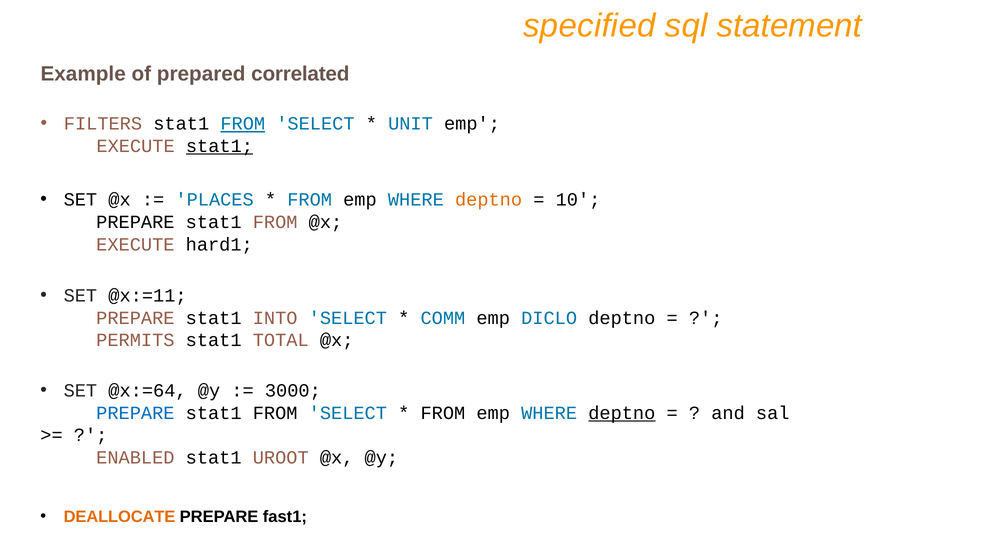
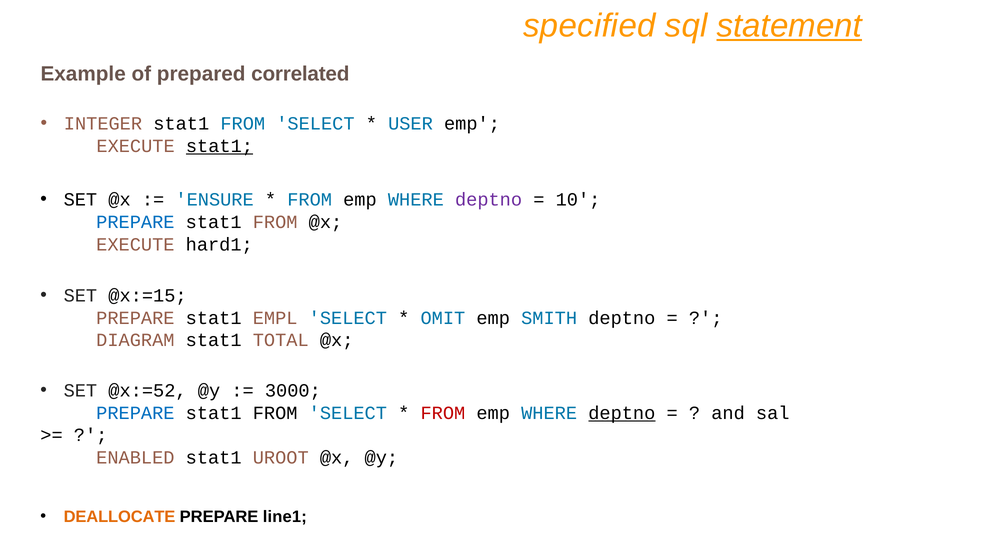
statement underline: none -> present (789, 26)
FILTERS: FILTERS -> INTEGER (103, 124)
FROM underline: present -> none (243, 124)
UNIT: UNIT -> USER (410, 124)
PLACES: PLACES -> ENSURE (215, 200)
deptno colour: orange -> purple (489, 200)
PREPARE colour: black -> blue (135, 222)
@x:=11: @x:=11 -> @x:=15 (147, 296)
INTO: INTO -> EMPL (275, 318)
COMM: COMM -> OMIT (443, 318)
DICLO: DICLO -> SMITH (549, 318)
PERMITS: PERMITS -> DIAGRAM (135, 340)
@x:=64: @x:=64 -> @x:=52 (147, 391)
FROM colour: black -> red (443, 413)
fast1: fast1 -> line1 (285, 517)
